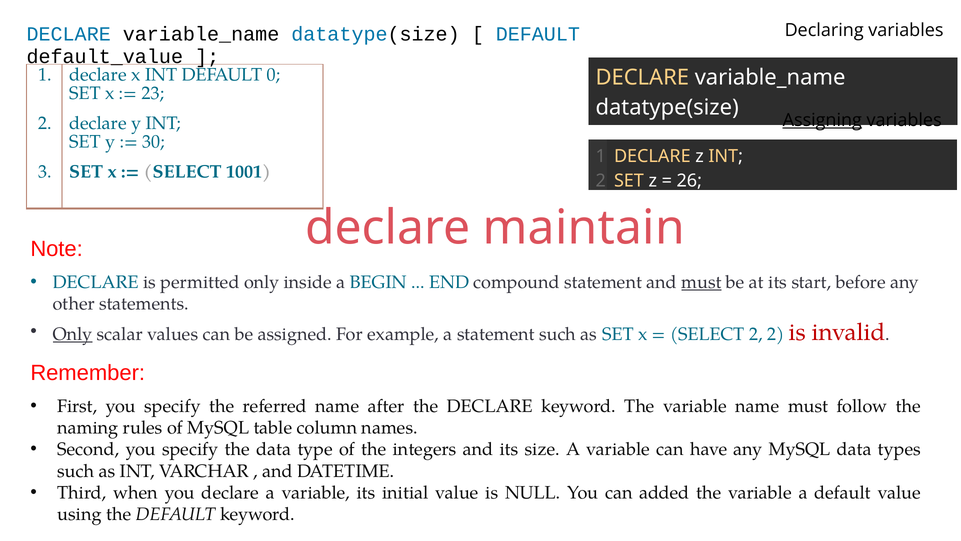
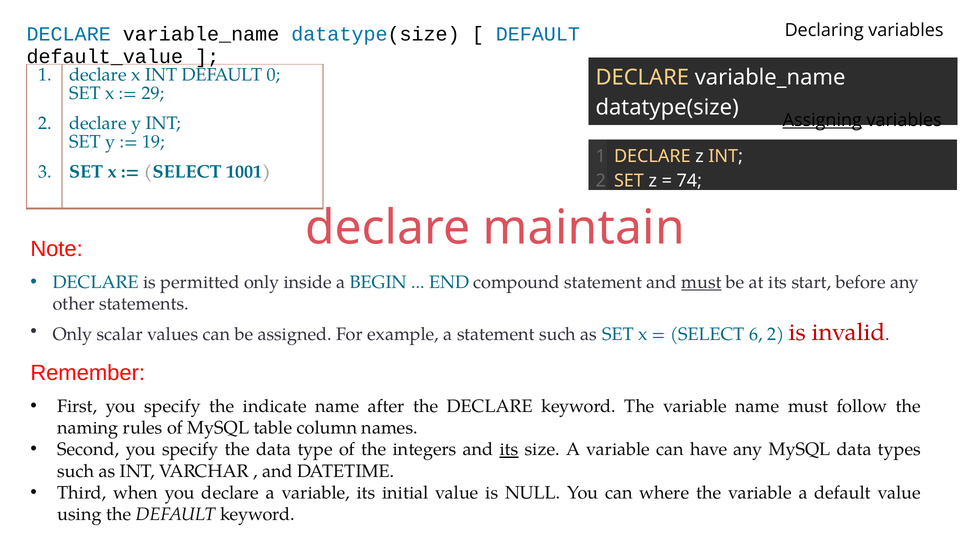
23: 23 -> 29 (153, 93)
30: 30 -> 19 (154, 141)
26: 26 -> 74 (689, 181)
Only underline: present -> none (73, 334)
SELECT 2: 2 -> 6 (756, 334)
referred: referred -> indicate (275, 406)
its underline: none -> present (509, 449)
added: added -> where (664, 492)
